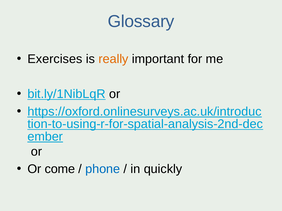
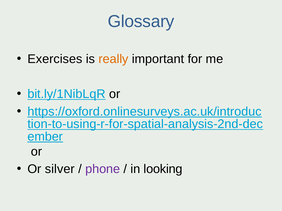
come: come -> silver (60, 169)
phone colour: blue -> purple (103, 169)
quickly: quickly -> looking (163, 169)
